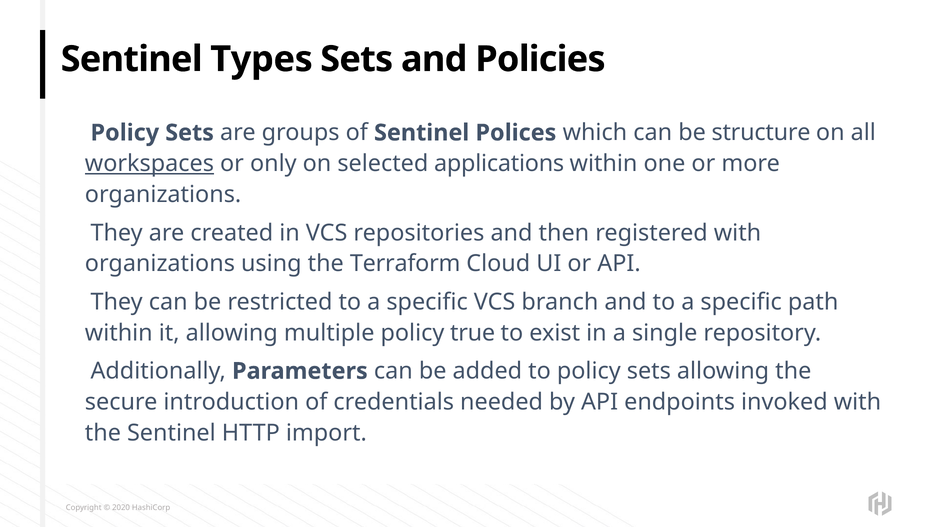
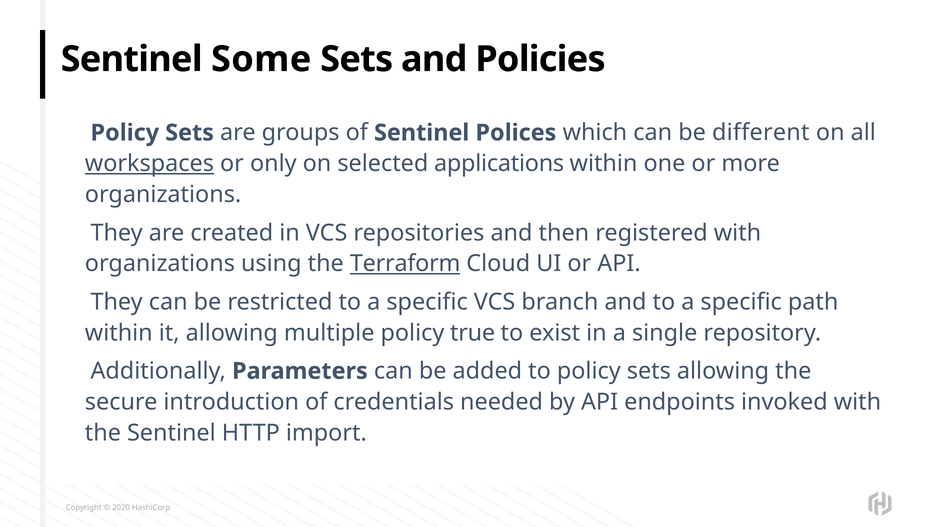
Types: Types -> Some (261, 59)
structure: structure -> different (761, 133)
Terraform underline: none -> present (405, 264)
